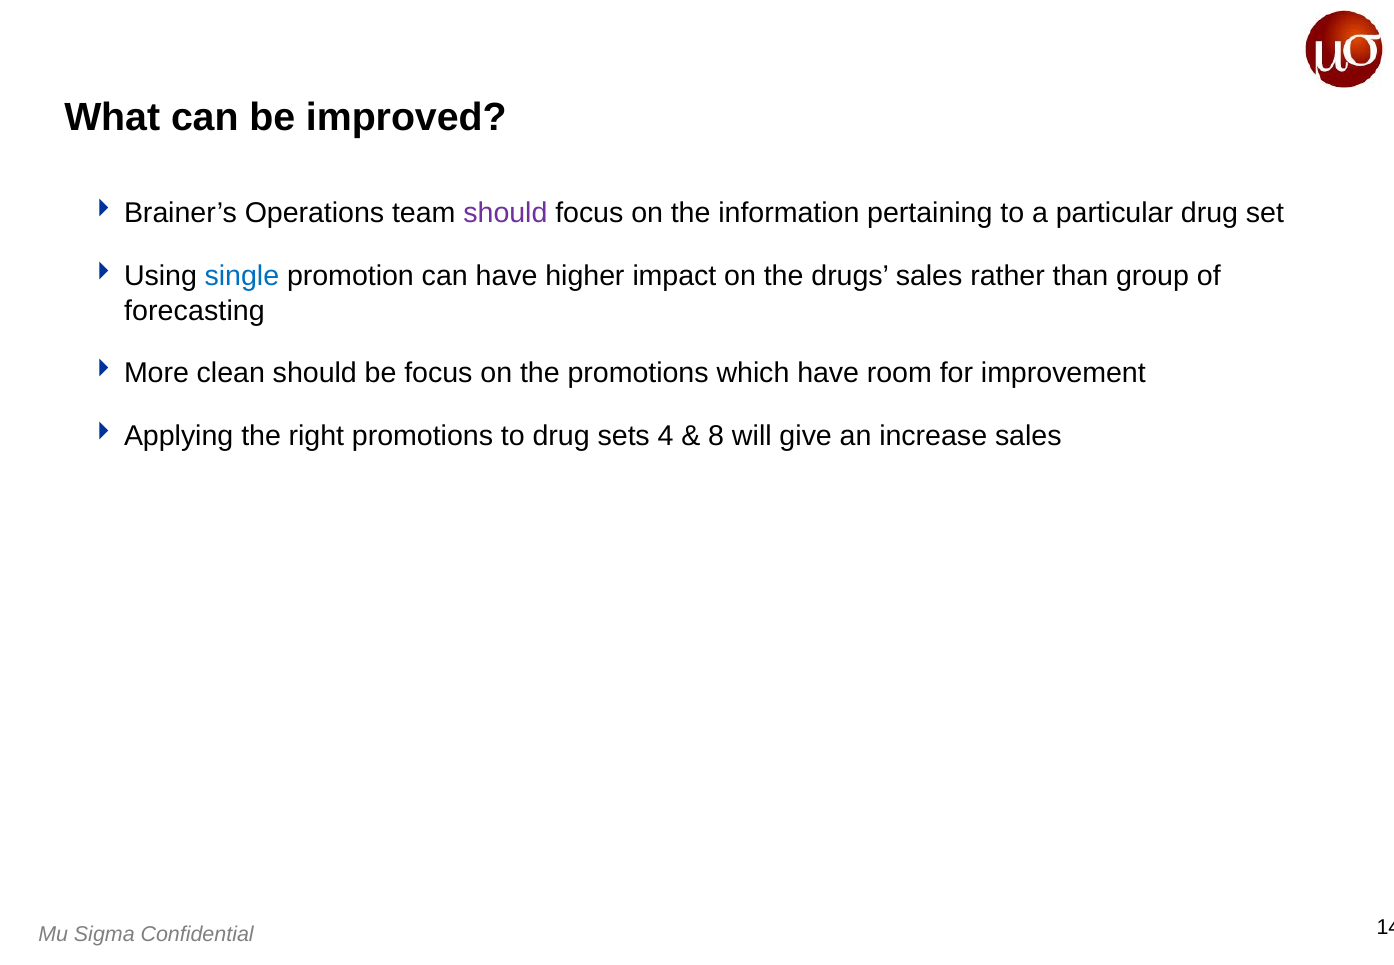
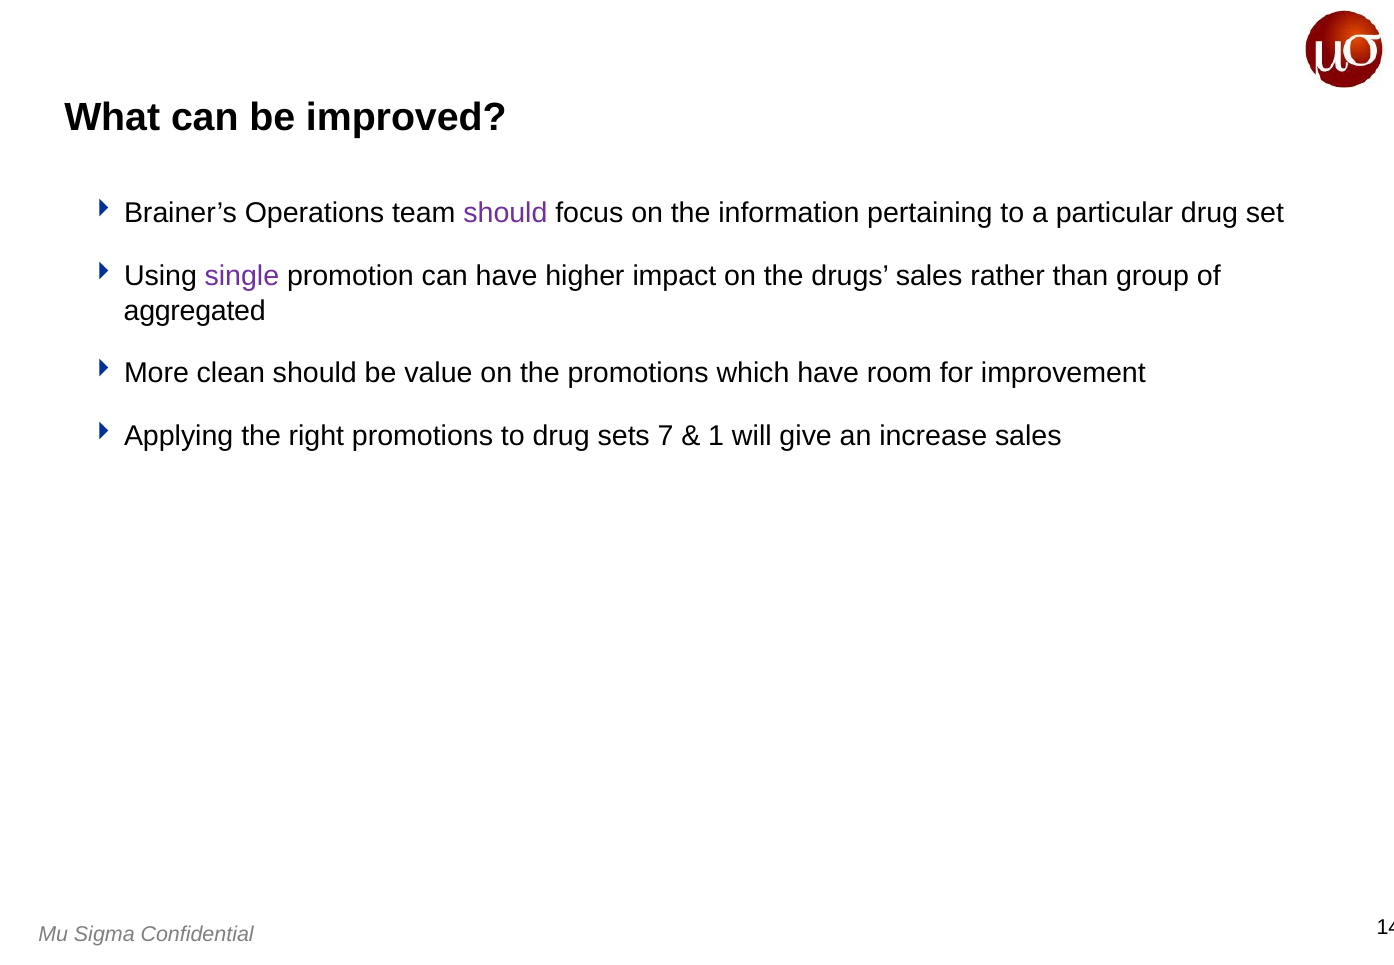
single colour: blue -> purple (242, 276)
forecasting: forecasting -> aggregated (195, 311)
be focus: focus -> value (438, 374)
4: 4 -> 7 (666, 437)
8: 8 -> 1 (716, 437)
